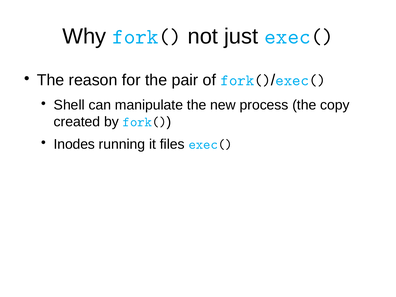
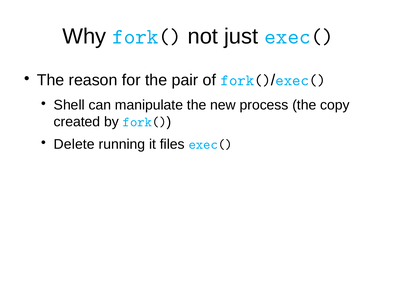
Inodes: Inodes -> Delete (74, 144)
